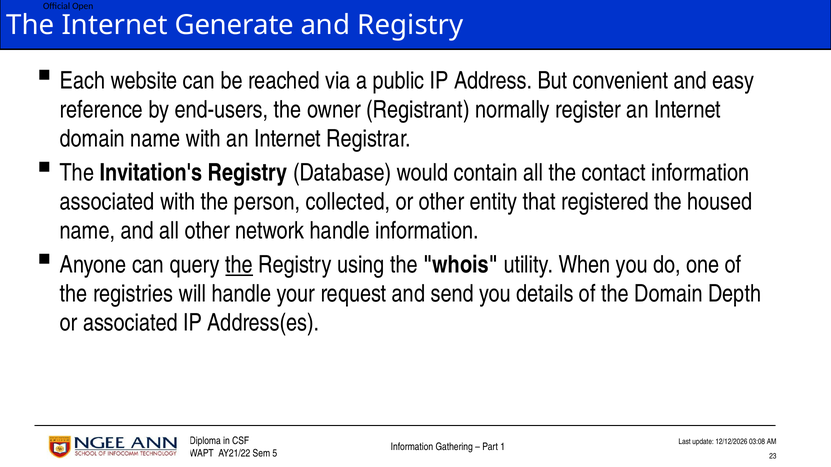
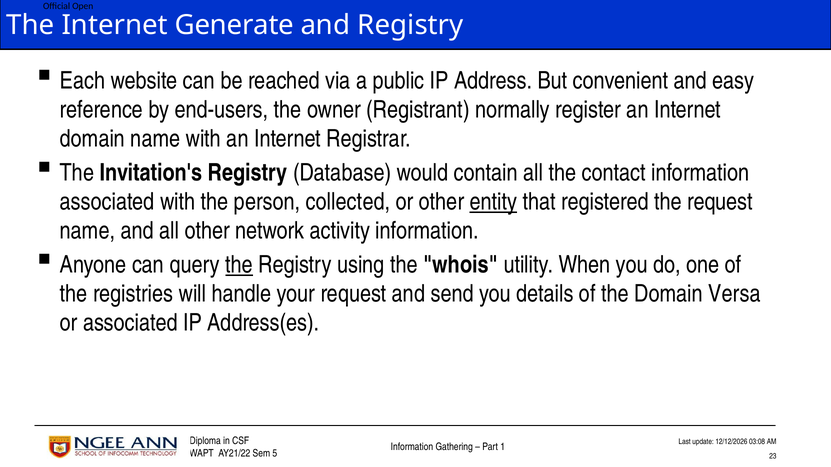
entity underline: none -> present (493, 202)
the housed: housed -> request (720, 202)
network handle: handle -> activity (340, 231)
Depth: Depth -> Versa (734, 294)
